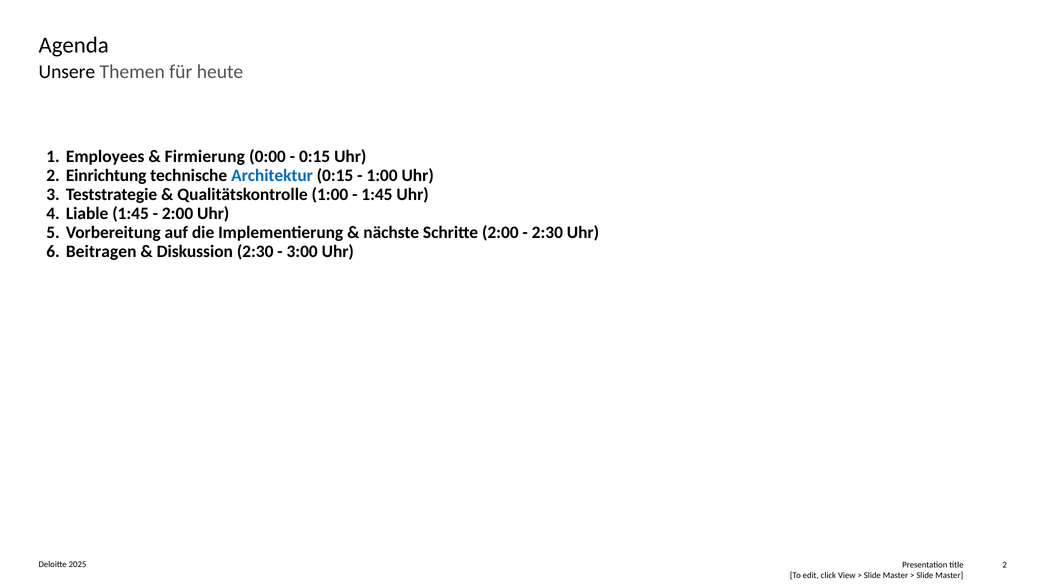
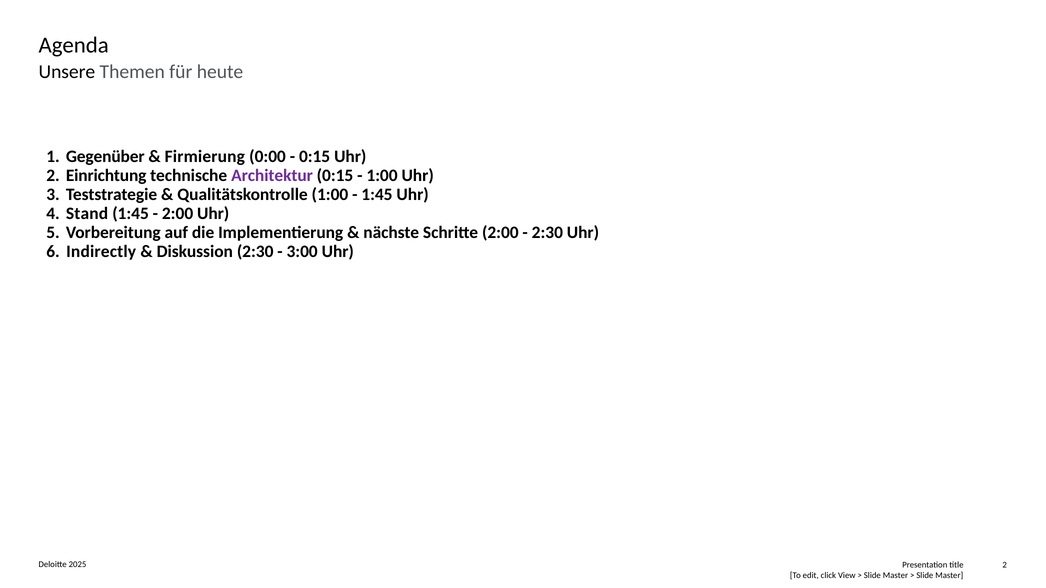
Employees: Employees -> Gegenüber (105, 156)
Architektur colour: blue -> purple (272, 175)
Liable: Liable -> Stand (87, 214)
Beitragen: Beitragen -> Indirectly (101, 252)
